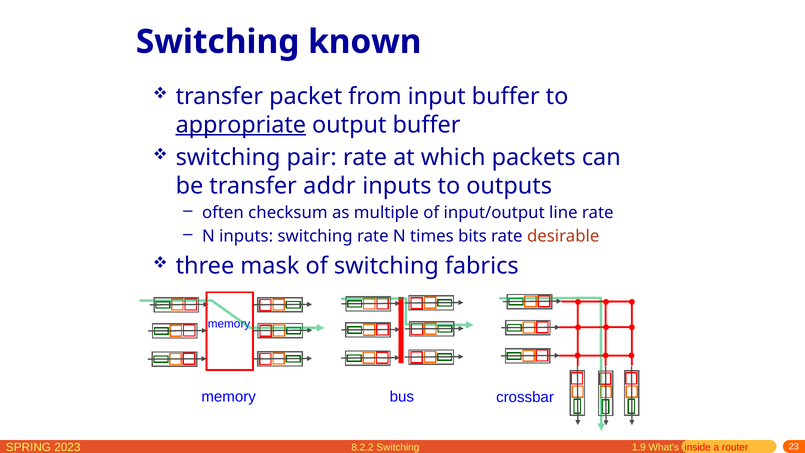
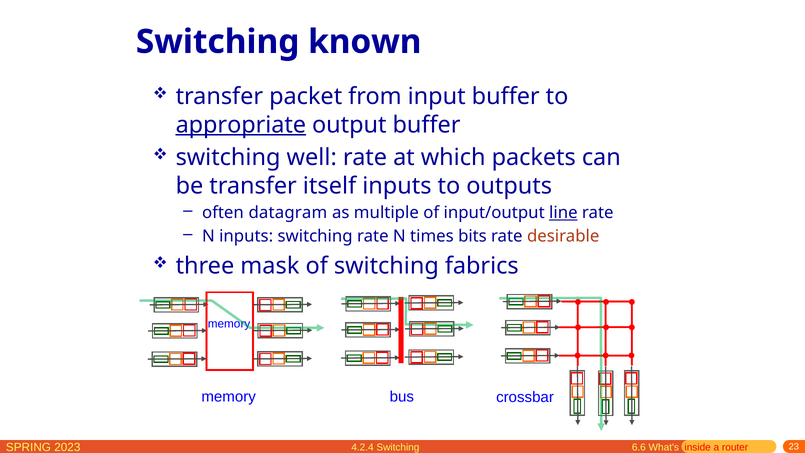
pair: pair -> well (312, 158)
addr: addr -> itself (330, 186)
checksum: checksum -> datagram (288, 213)
line underline: none -> present (563, 213)
8.2.2: 8.2.2 -> 4.2.4 (363, 447)
1.9: 1.9 -> 6.6 (639, 447)
